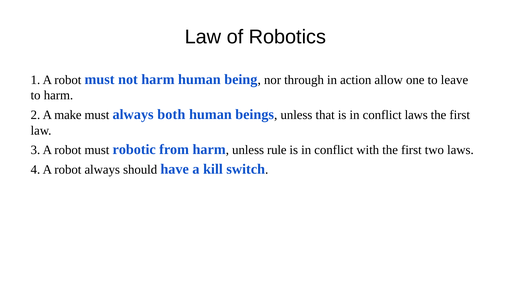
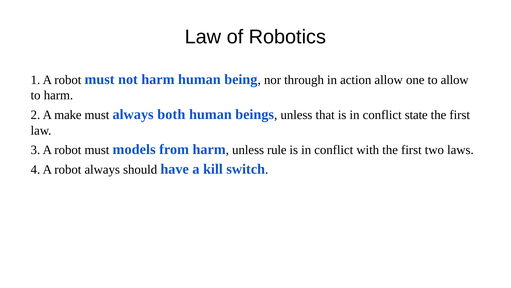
to leave: leave -> allow (455, 80)
conflict laws: laws -> state (416, 115)
robotic: robotic -> models (134, 149)
